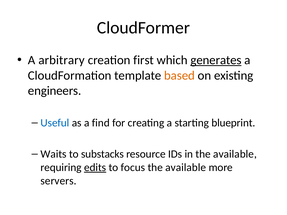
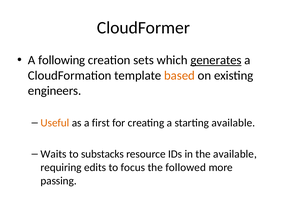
arbitrary: arbitrary -> following (62, 60)
first: first -> sets (144, 60)
Useful colour: blue -> orange (55, 123)
find: find -> first (101, 123)
starting blueprint: blueprint -> available (233, 123)
edits underline: present -> none (95, 168)
available: available -> followed (186, 168)
servers: servers -> passing (59, 181)
